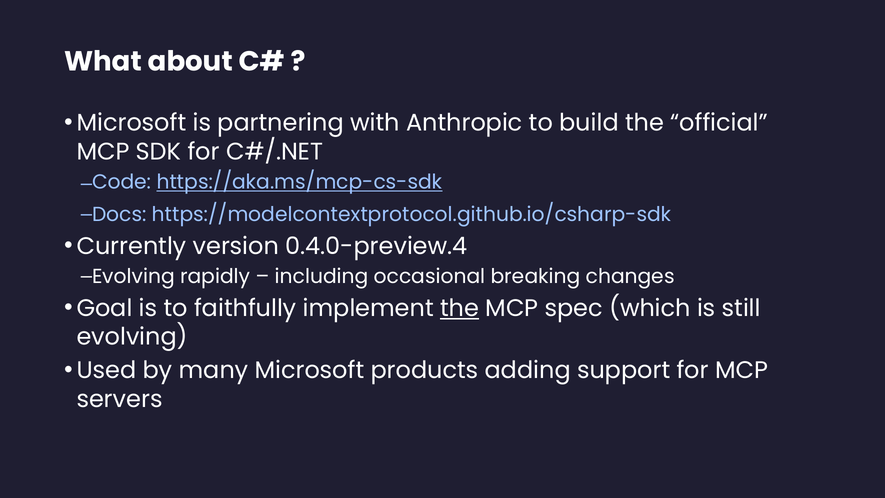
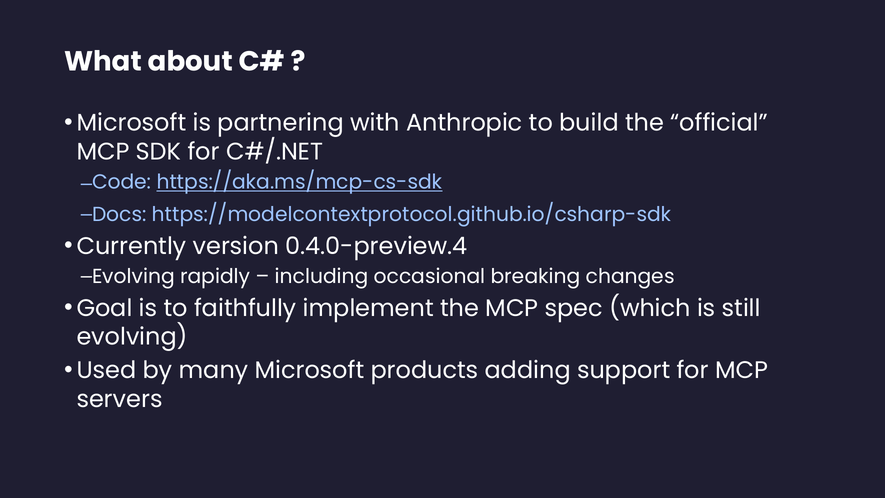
the underline: present -> none (460, 308)
